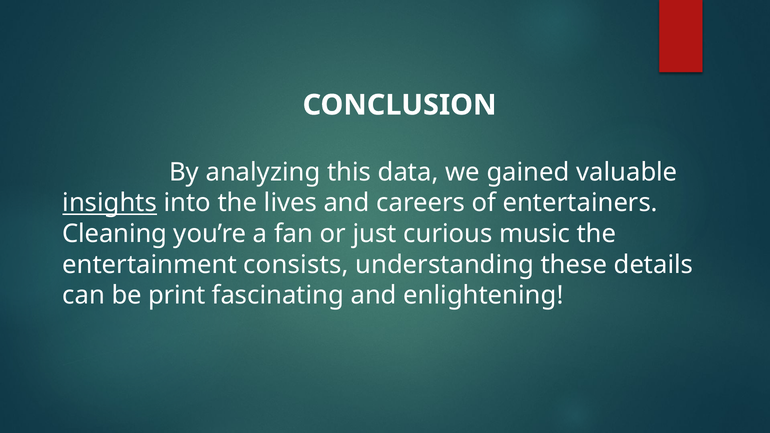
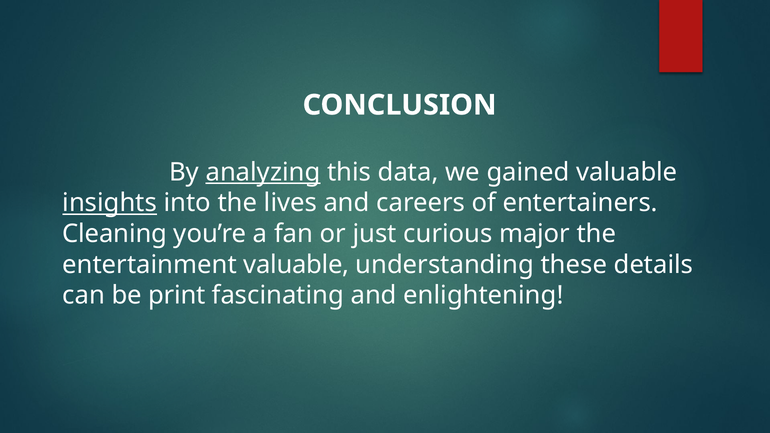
analyzing underline: none -> present (263, 172)
music: music -> major (535, 234)
entertainment consists: consists -> valuable (296, 265)
